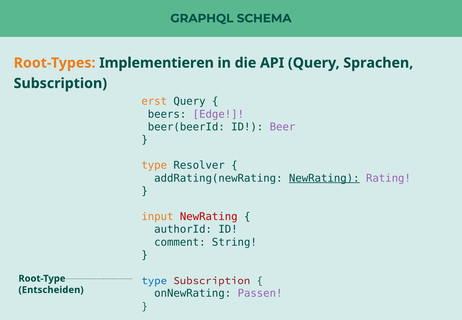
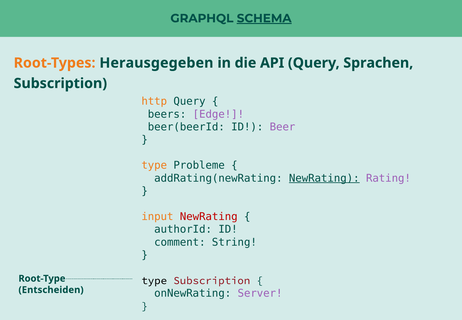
SCHEMA underline: none -> present (264, 18)
Implementieren: Implementieren -> Herausgegeben (156, 63)
erst: erst -> http (154, 101)
Resolver: Resolver -> Probleme (199, 165)
type colour: blue -> black (154, 280)
Passen: Passen -> Server (260, 293)
